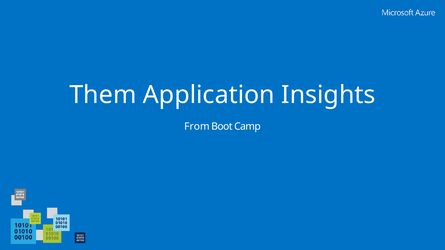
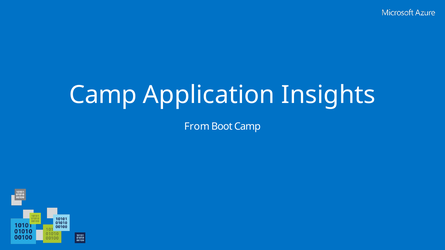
Them: Them -> Camp (103, 95)
